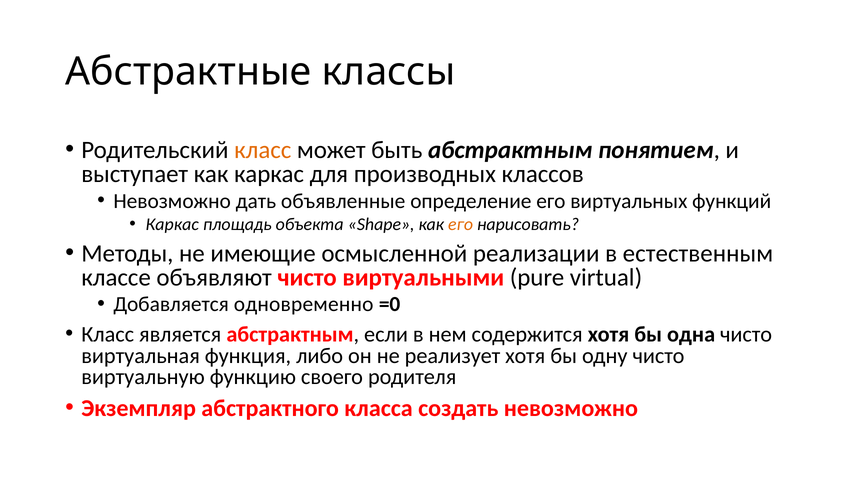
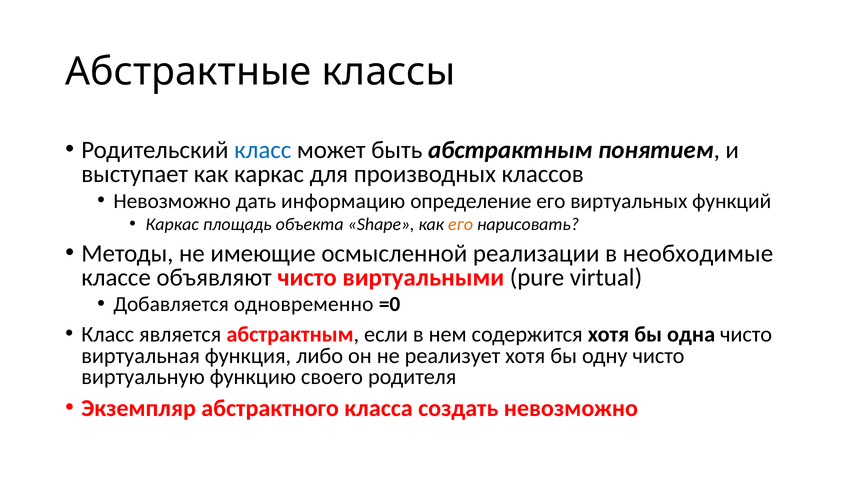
класс colour: orange -> blue (263, 150)
объявленные: объявленные -> информацию (343, 201)
естественным: естественным -> необходимые (698, 253)
